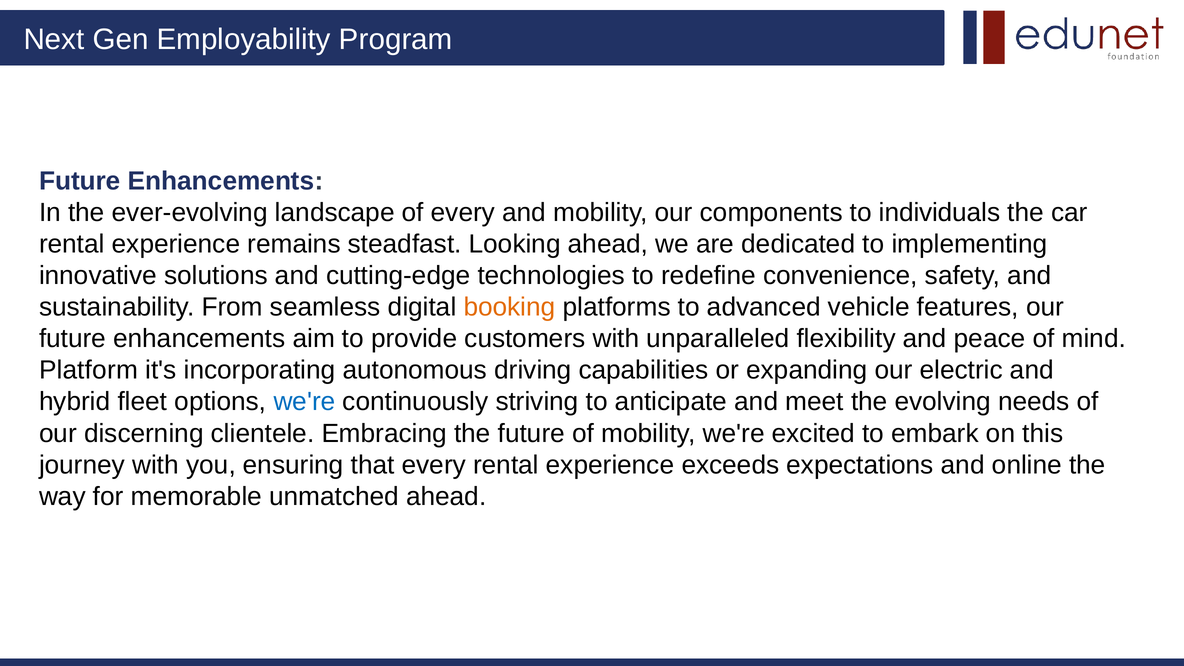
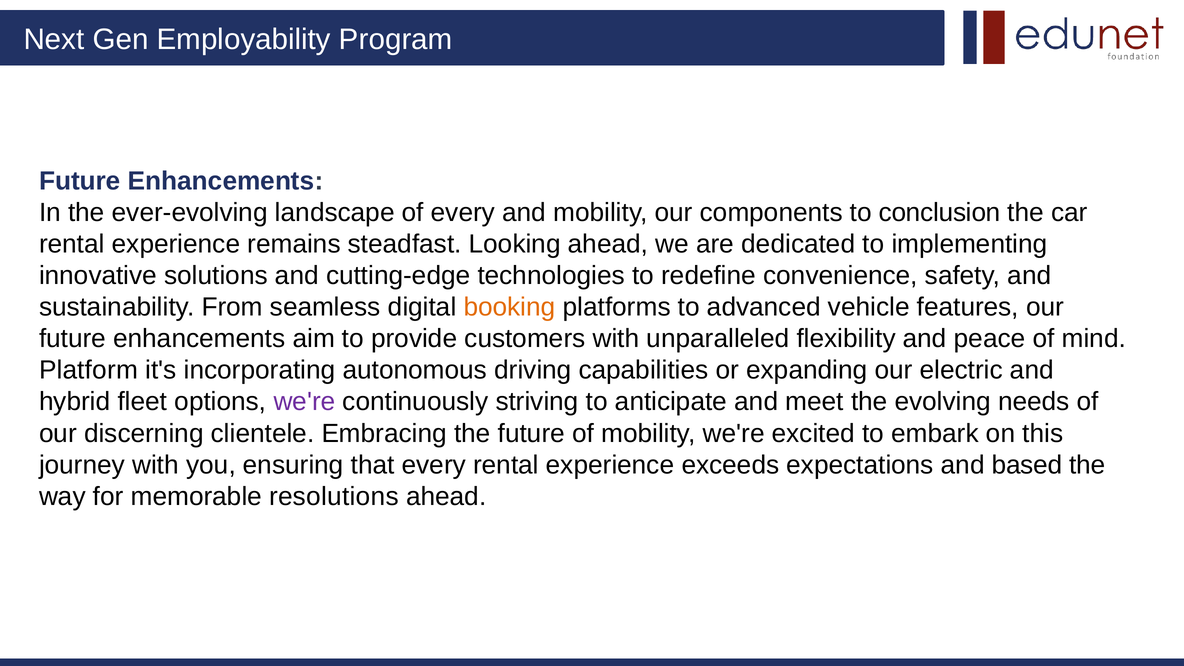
individuals: individuals -> conclusion (940, 212)
we're colour: blue -> purple (304, 402)
online: online -> based (1027, 465)
unmatched: unmatched -> resolutions (334, 496)
